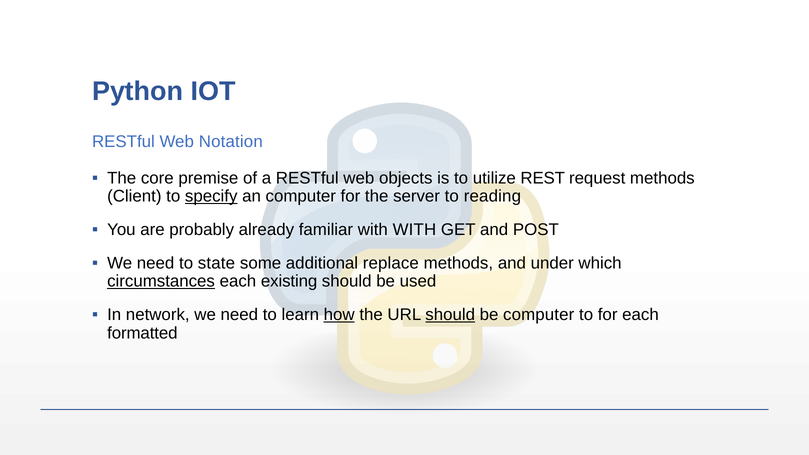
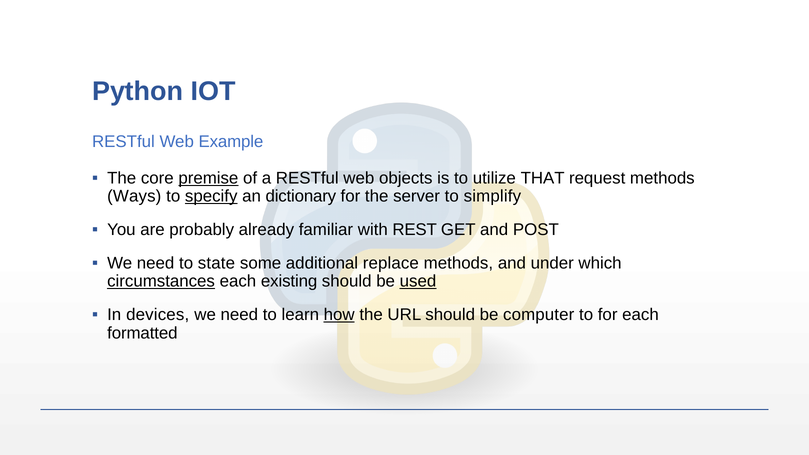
Notation: Notation -> Example (231, 142)
premise underline: none -> present (208, 178)
REST: REST -> THAT (543, 178)
Client: Client -> Ways (134, 196)
an computer: computer -> dictionary (301, 196)
reading: reading -> simplify (492, 196)
with WITH: WITH -> REST (415, 230)
used underline: none -> present (418, 281)
network: network -> devices (158, 315)
should underline: present -> none (450, 315)
